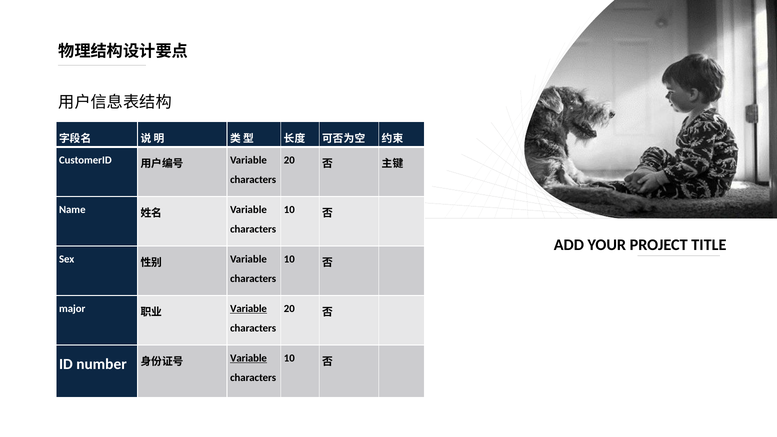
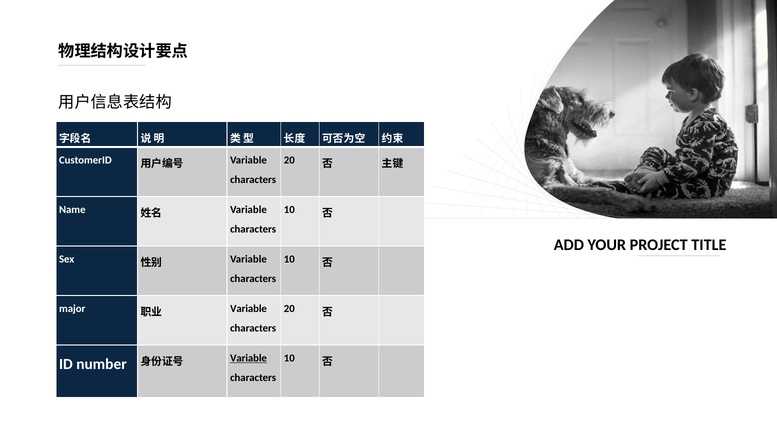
Variable underline: present -> none (249, 309)
